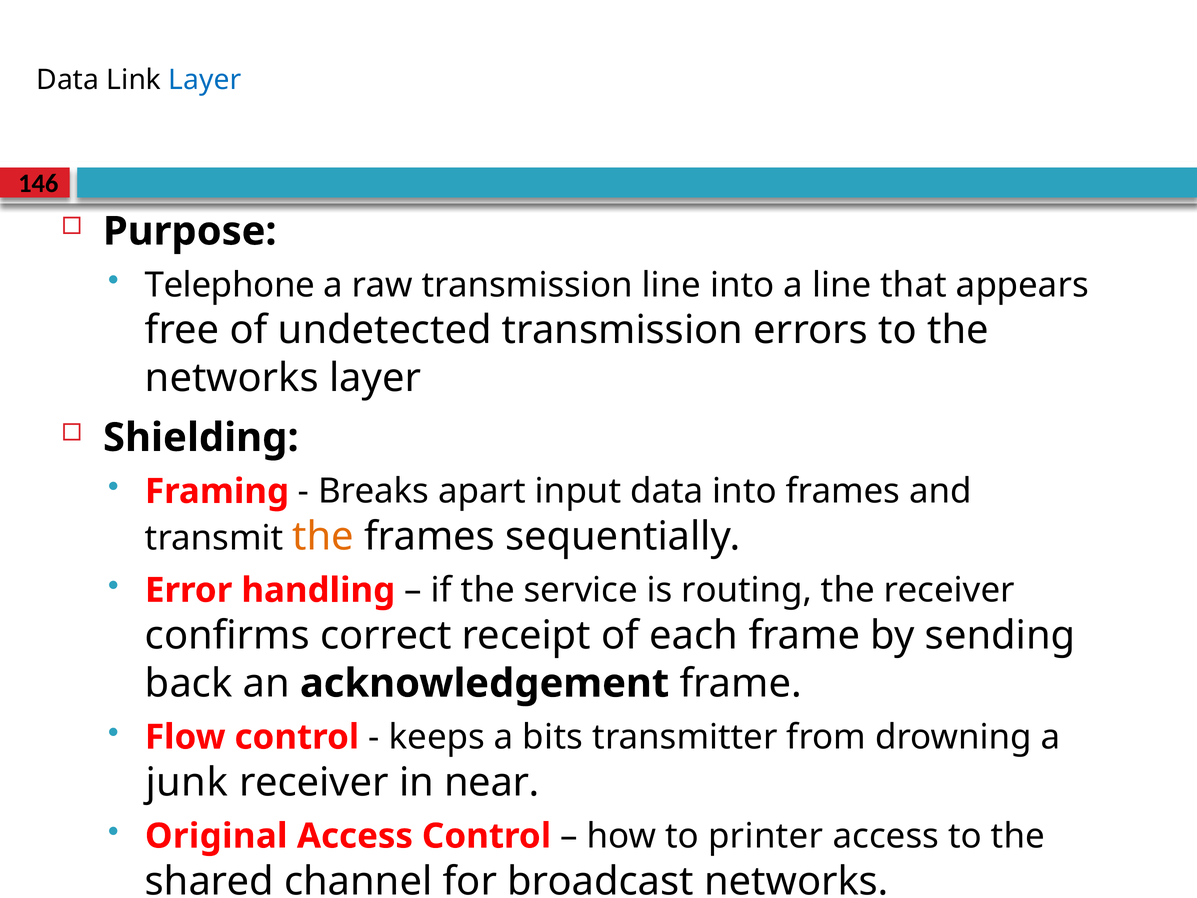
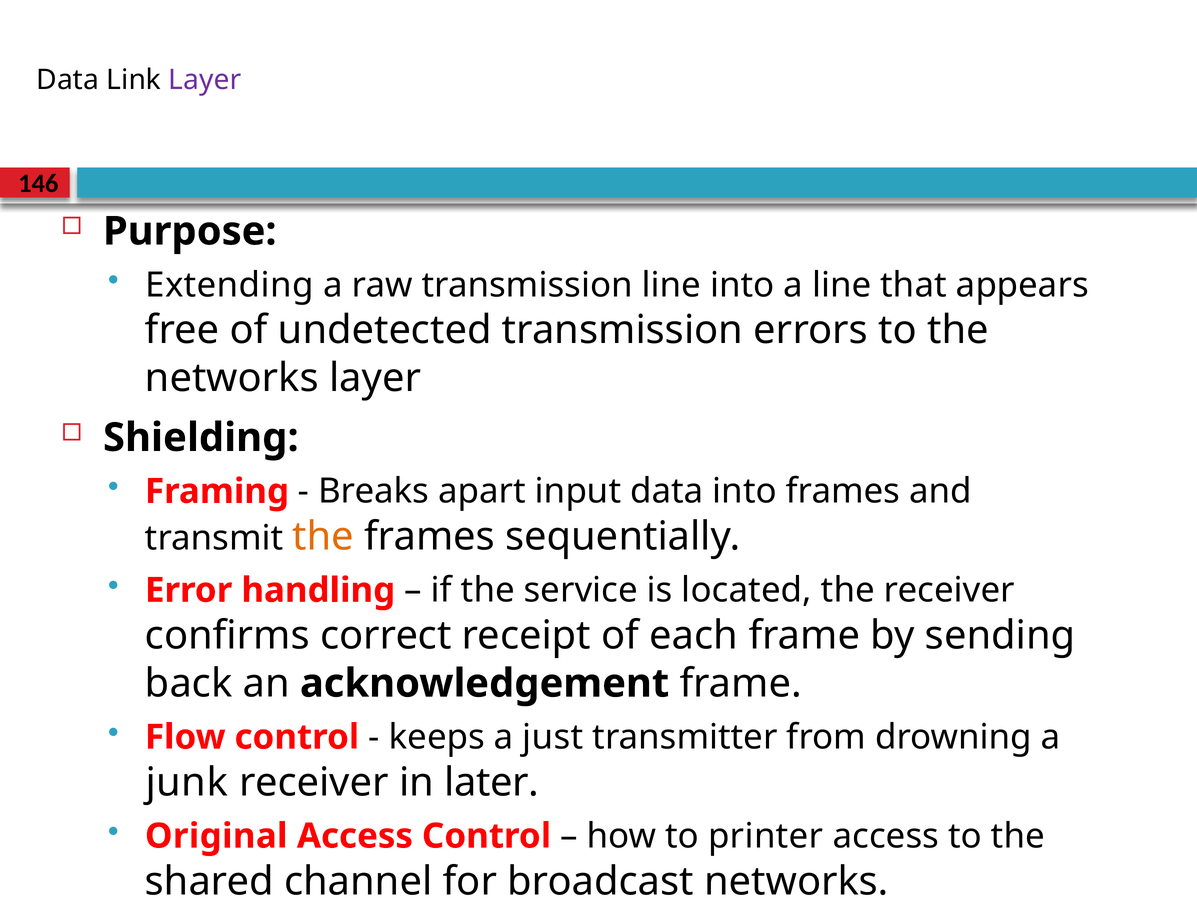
Layer colour: blue -> purple (205, 80)
Telephone: Telephone -> Extending (229, 285)
routing: routing -> located (747, 590)
bits: bits -> just (553, 737)
near: near -> later (492, 782)
